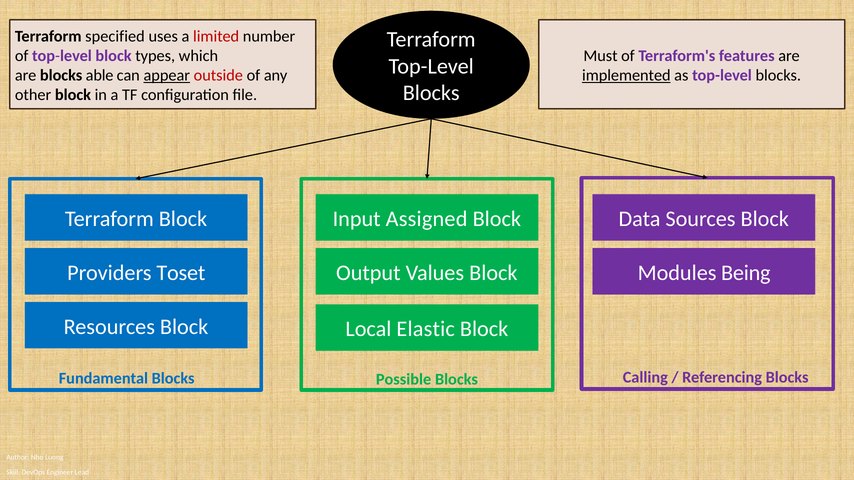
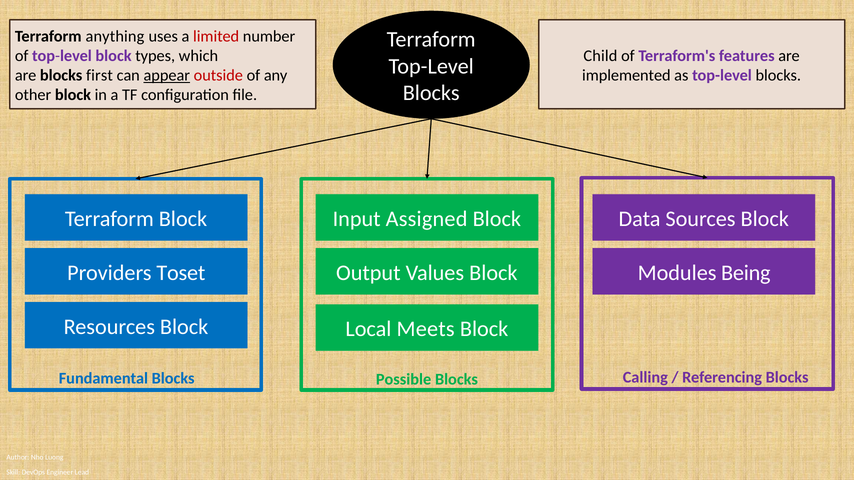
specified: specified -> anything (115, 36)
Must: Must -> Child (600, 56)
able: able -> first (99, 75)
implemented underline: present -> none (626, 75)
Elastic: Elastic -> Meets (426, 329)
